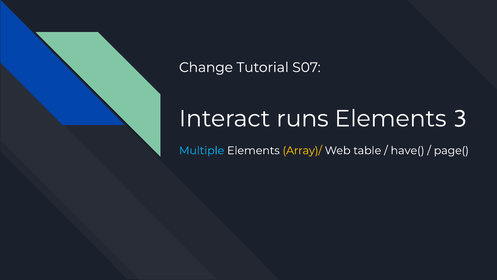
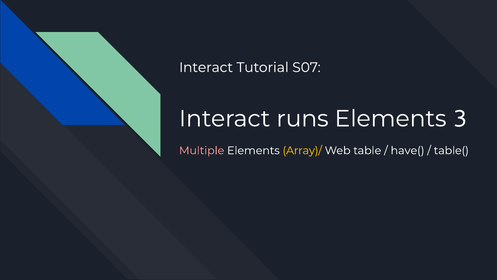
Change: Change -> Interact (206, 67)
Multiple colour: light blue -> pink (202, 150)
page(: page( -> table( (451, 150)
